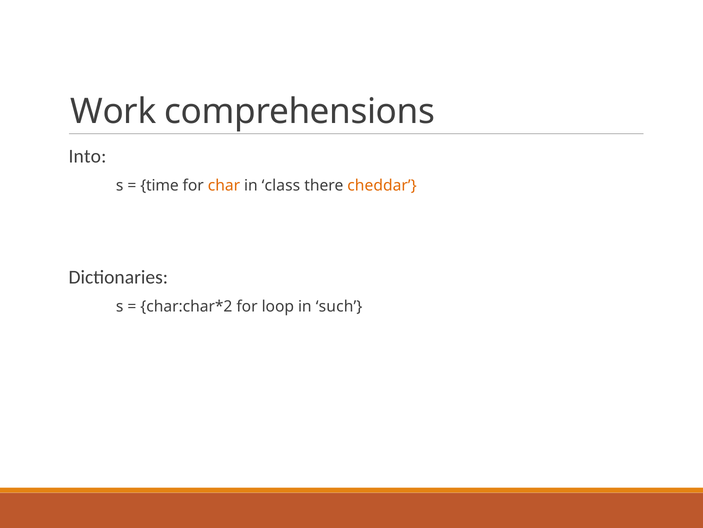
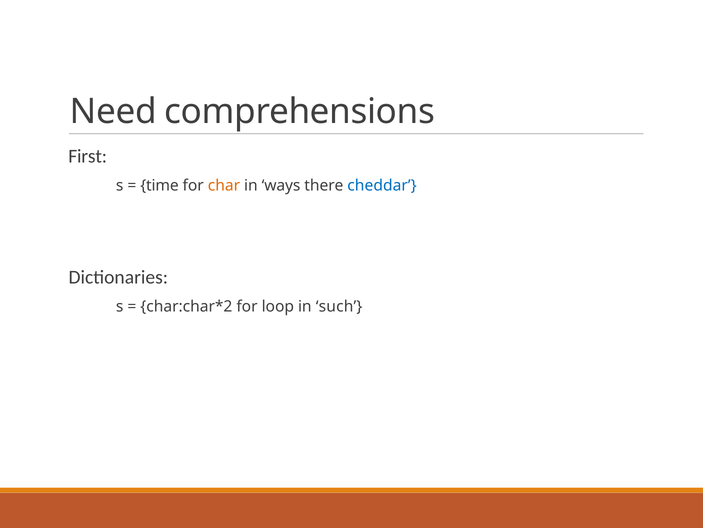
Work: Work -> Need (113, 111)
Into: Into -> First (88, 156)
class: class -> ways (281, 185)
cheddar colour: orange -> blue (382, 185)
